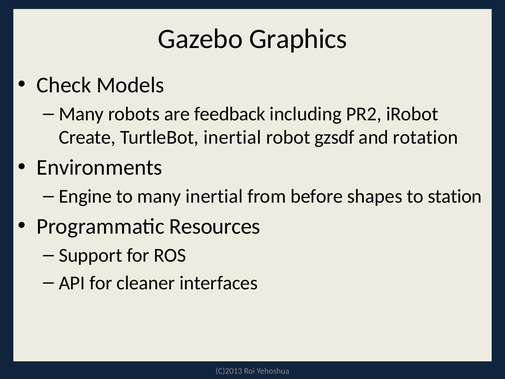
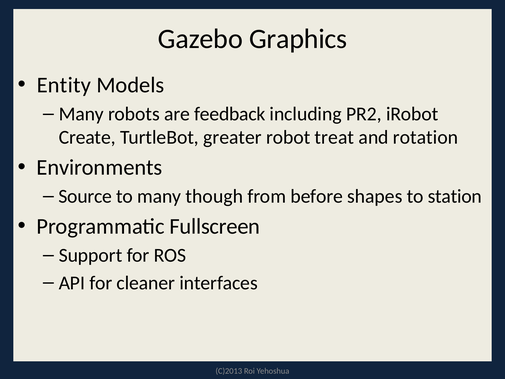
Check: Check -> Entity (64, 85)
TurtleBot inertial: inertial -> greater (233, 137)
gzsdf: gzsdf -> treat (334, 137)
Engine: Engine -> Source (85, 196)
many inertial: inertial -> though (214, 196)
Resources: Resources -> Fullscreen (215, 226)
